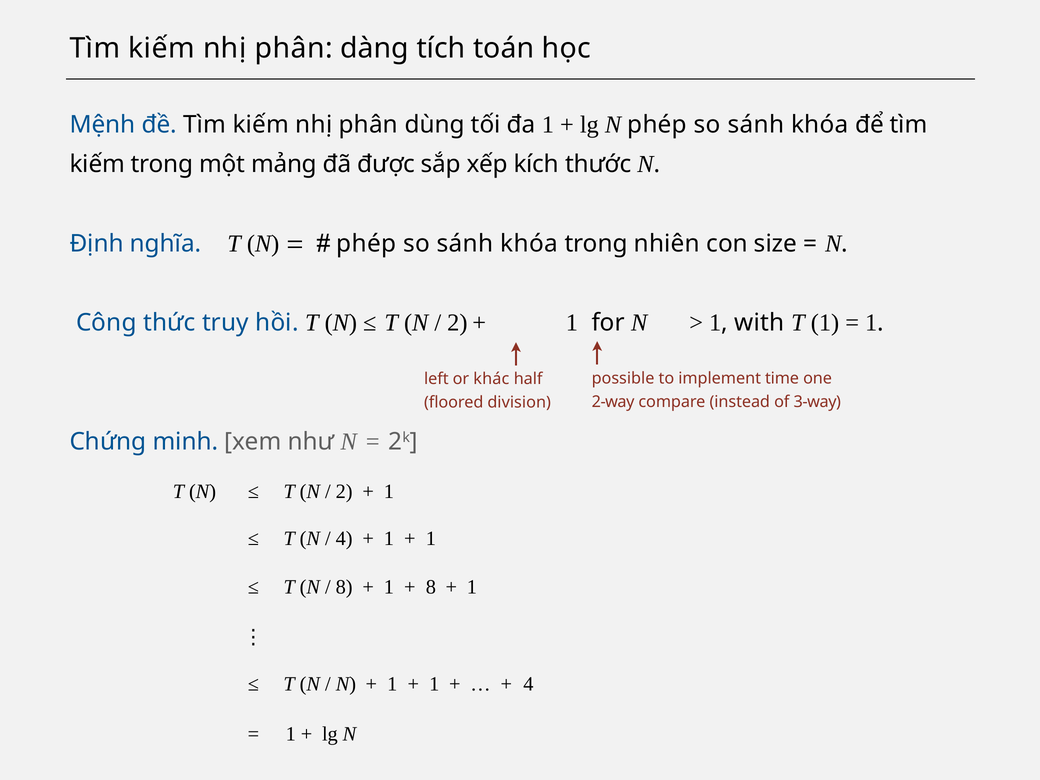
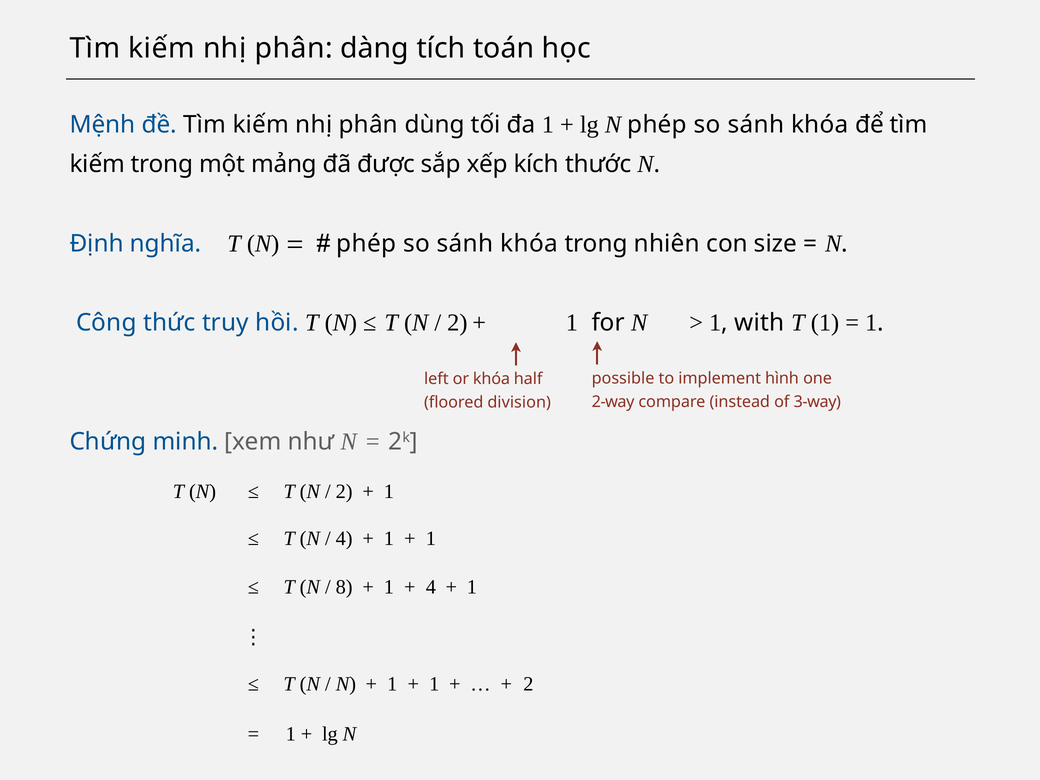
time: time -> hình (782, 379)
or khác: khác -> khóa (492, 379)
8: 8 -> 4 (431, 587)
4: 4 -> 2 (528, 684)
